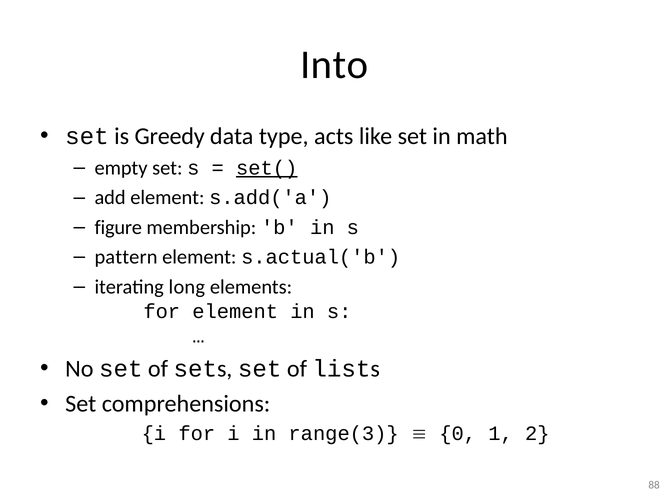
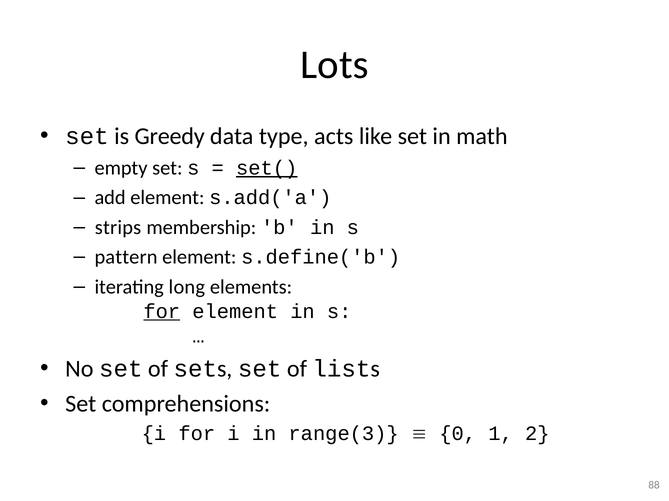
Into: Into -> Lots (334, 65)
figure: figure -> strips (118, 228)
s.actual('b: s.actual('b -> s.define('b (321, 258)
for underline: none -> present (162, 312)
